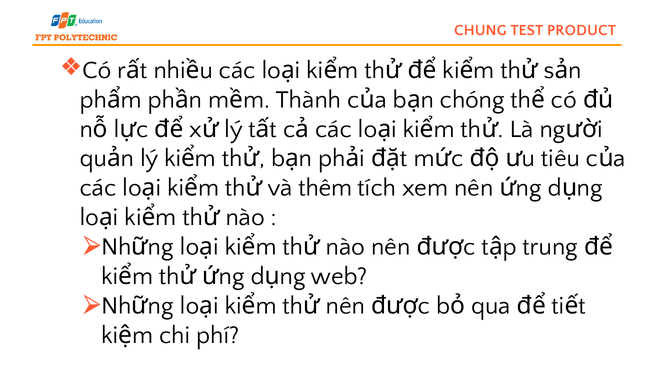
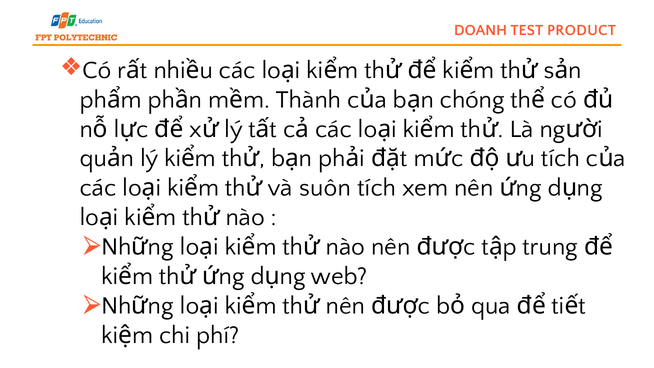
CHUNG: CHUNG -> DOANH (480, 30)
tiêu: tiêu -> tích (560, 158)
thêm: thêm -> suôn (325, 188)
